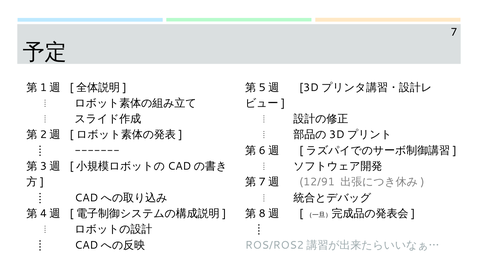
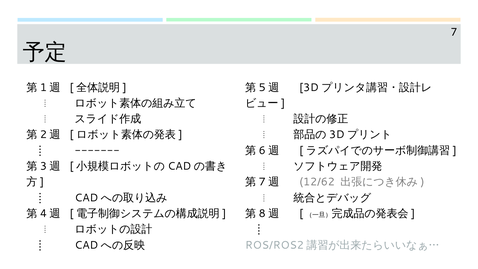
12/91: 12/91 -> 12/62 (317, 182)
